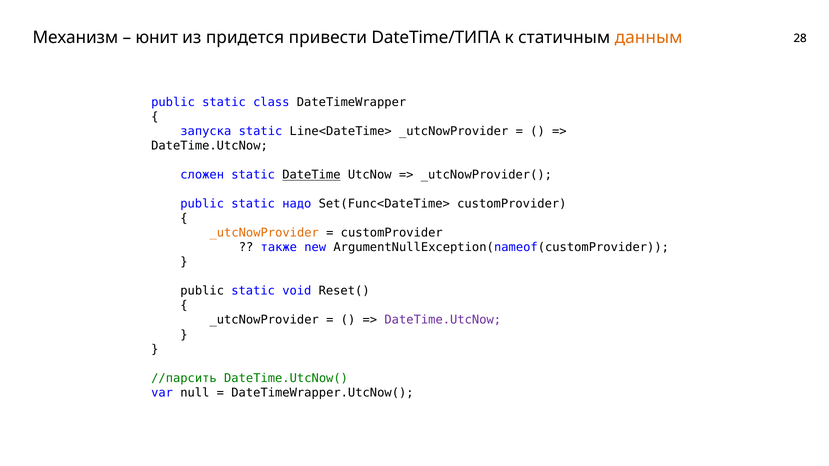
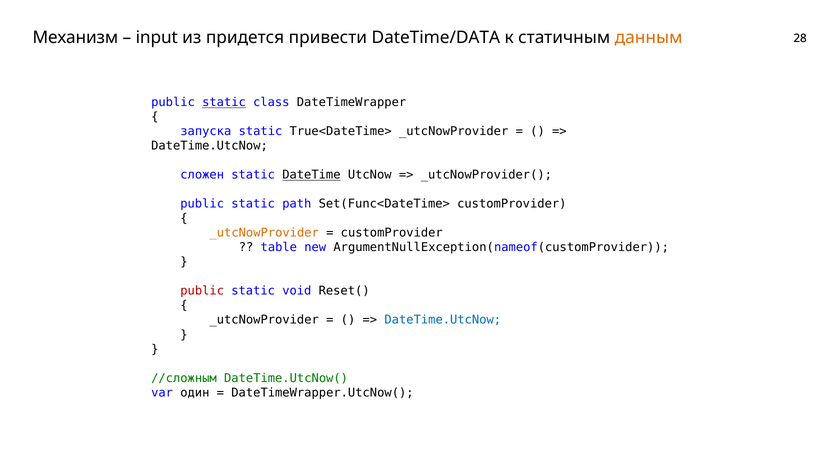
юнит: юнит -> input (157, 37)
DateTime/ТИПА: DateTime/ТИПА -> DateTime/DATA (436, 37)
static underline: none -> present (224, 102)
Line<DateTime>: Line<DateTime> -> True<DateTime> (341, 132)
надо: надо -> path (297, 204)
также: также -> table (279, 248)
public colour: black -> red (202, 291)
DateTime.UtcNow colour: purple -> blue (443, 320)
//парсить: //парсить -> //сложным (184, 378)
null: null -> один (195, 393)
